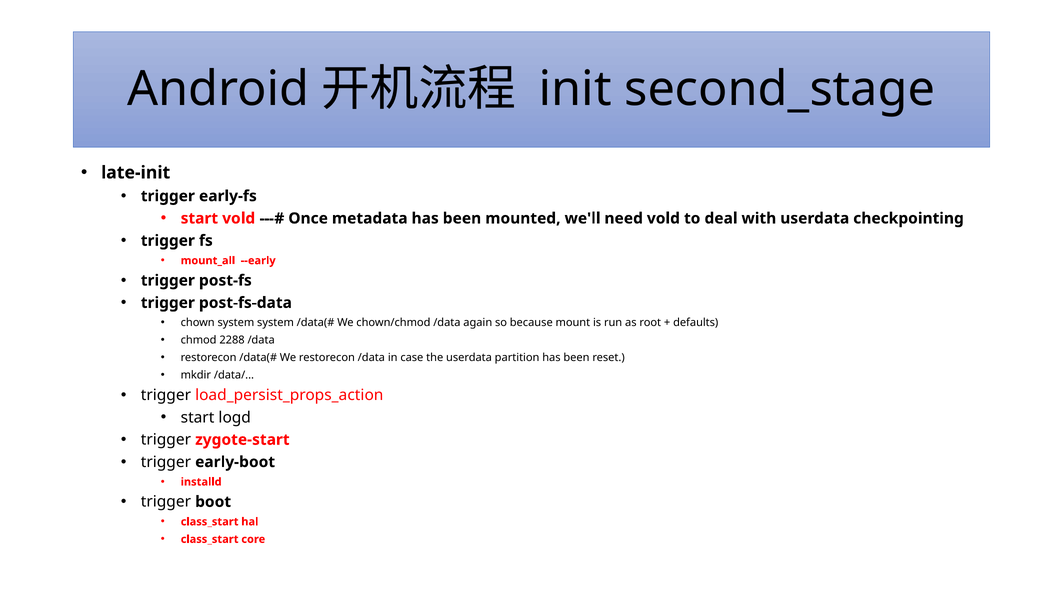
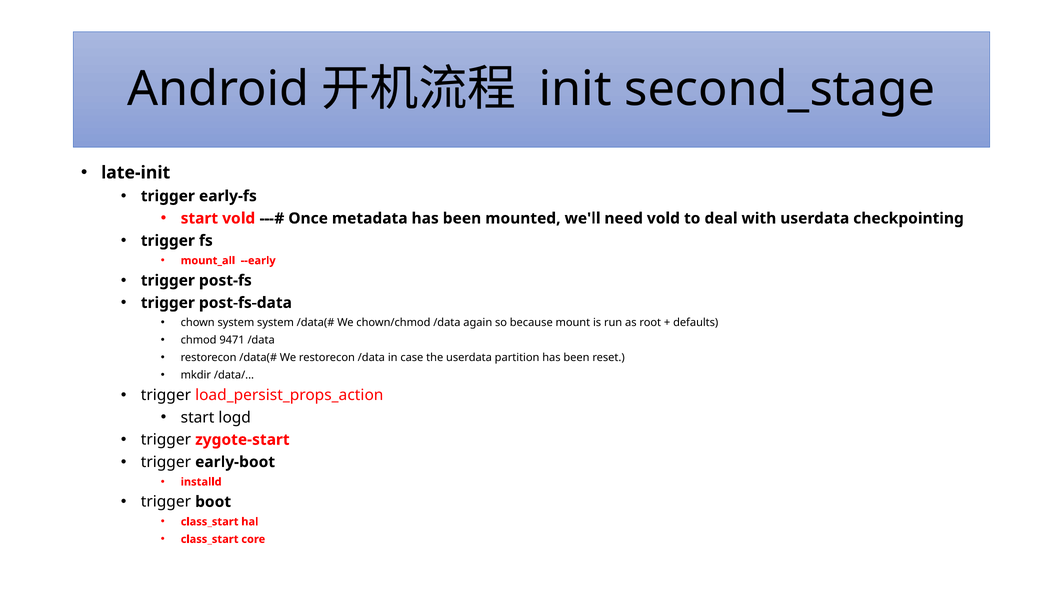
2288: 2288 -> 9471 (232, 340)
